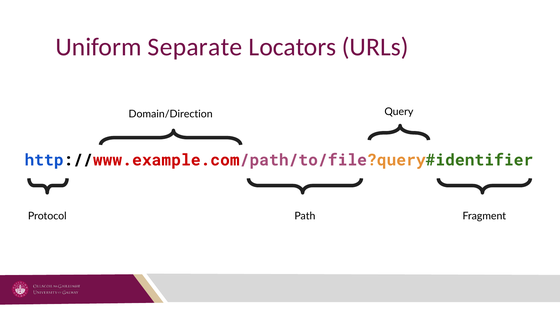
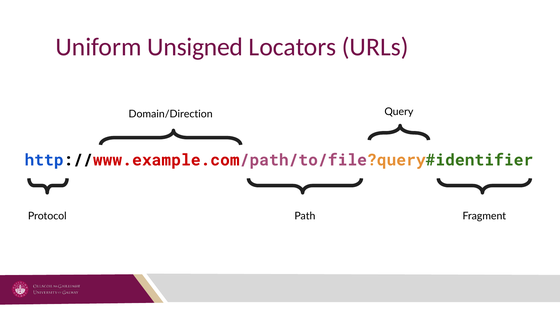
Separate: Separate -> Unsigned (195, 47)
